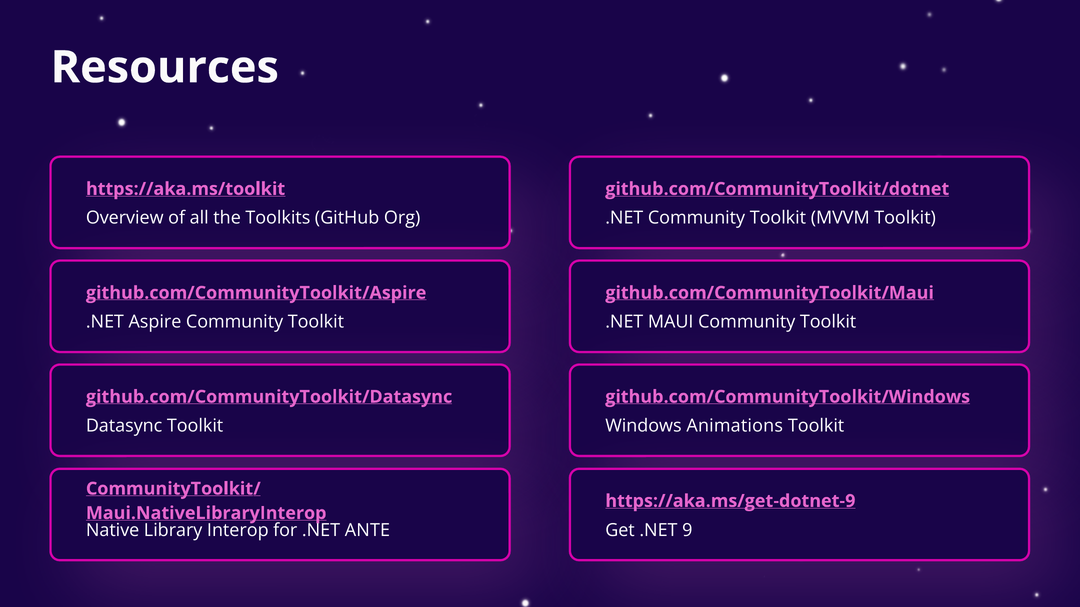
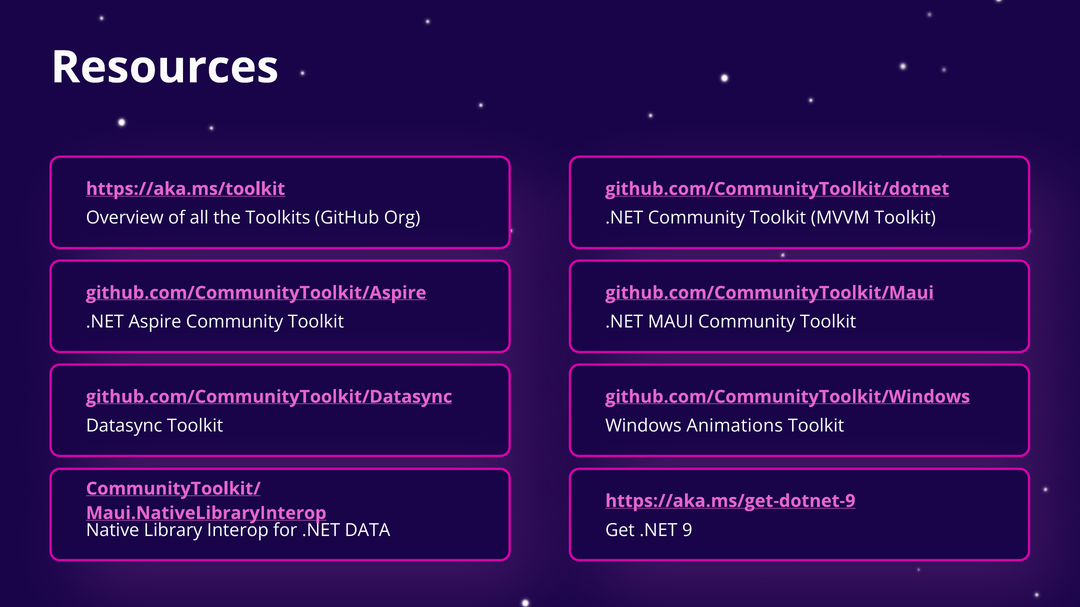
ANTE: ANTE -> DATA (368, 531)
